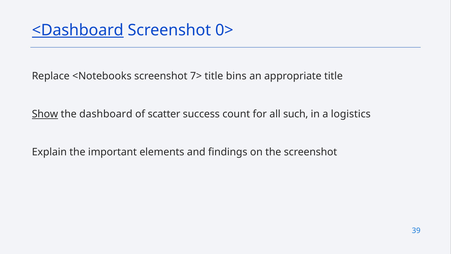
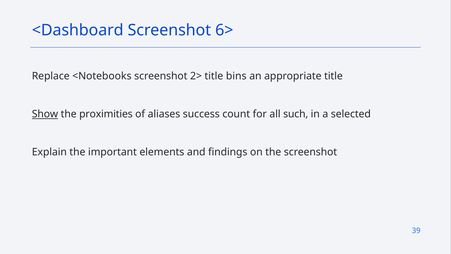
<Dashboard underline: present -> none (78, 30)
0>: 0> -> 6> (224, 30)
7>: 7> -> 2> (196, 76)
dashboard: dashboard -> proximities (106, 114)
scatter: scatter -> aliases (164, 114)
logistics: logistics -> selected (351, 114)
